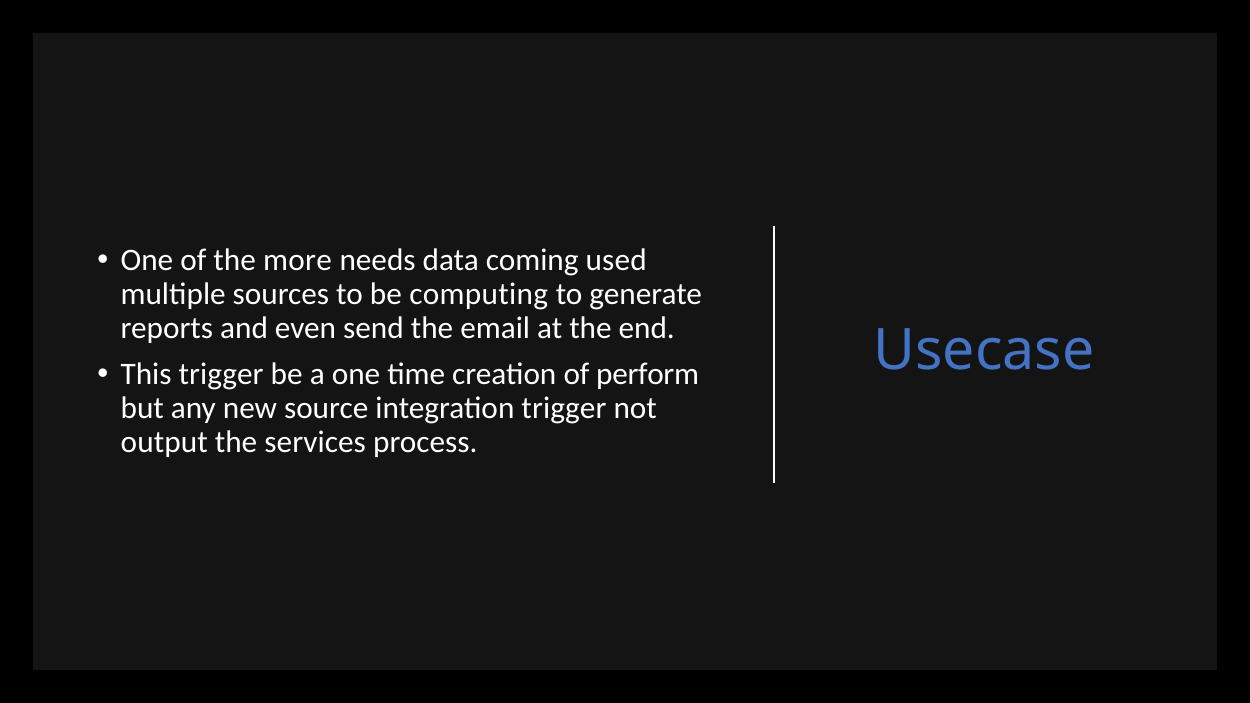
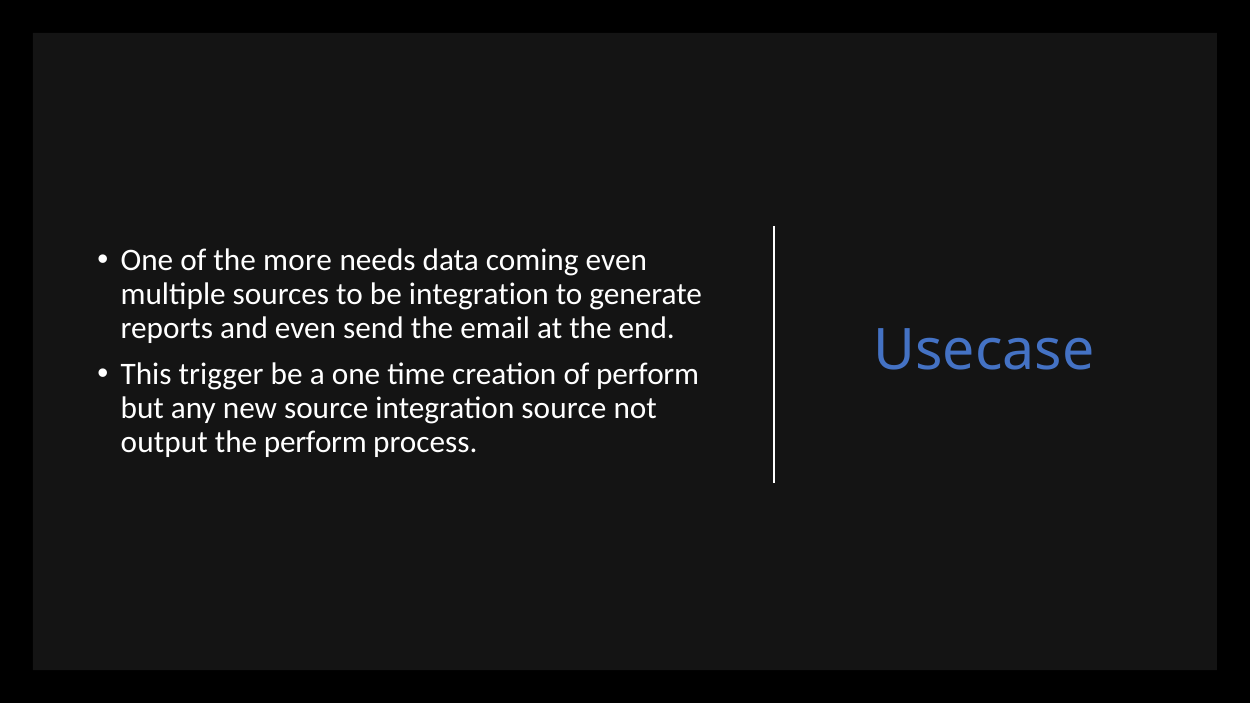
coming used: used -> even (616, 260)
be computing: computing -> integration (479, 294)
integration trigger: trigger -> source (564, 408)
the services: services -> perform (315, 442)
